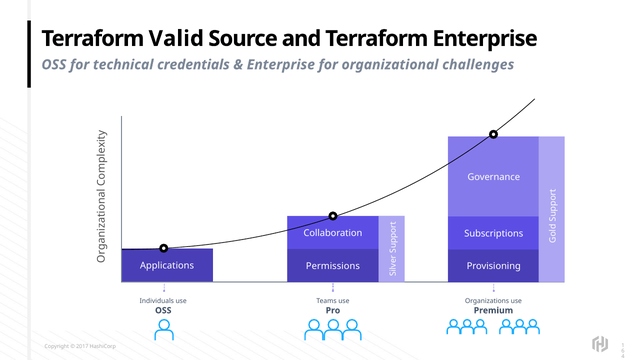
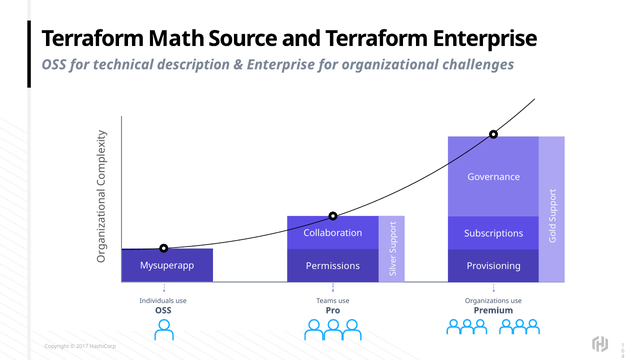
Valid: Valid -> Math (176, 39)
credentials: credentials -> description (193, 65)
Applications: Applications -> Mysuperapp (167, 265)
